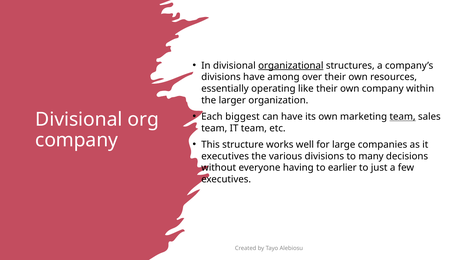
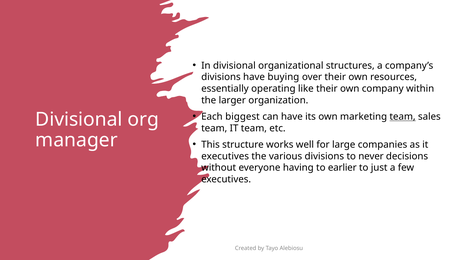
organizational underline: present -> none (291, 66)
among: among -> buying (283, 77)
company: company -> manager (77, 140)
many: many -> never (371, 156)
